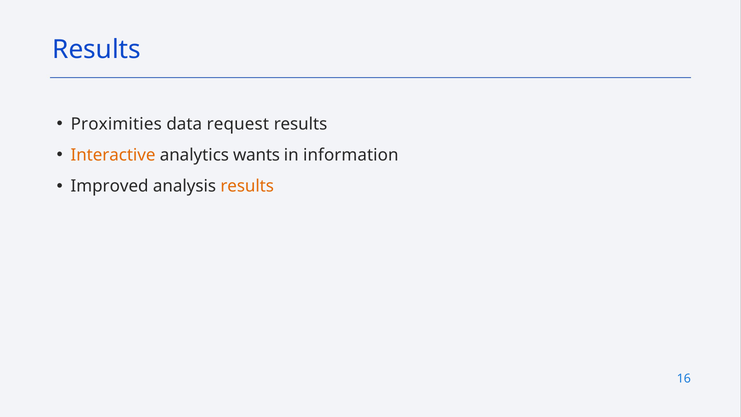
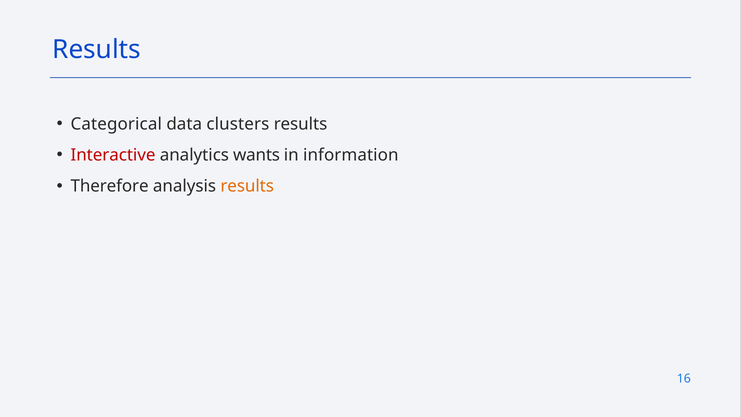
Proximities: Proximities -> Categorical (116, 124)
request: request -> clusters (238, 124)
Interactive colour: orange -> red (113, 155)
Improved: Improved -> Therefore (110, 186)
